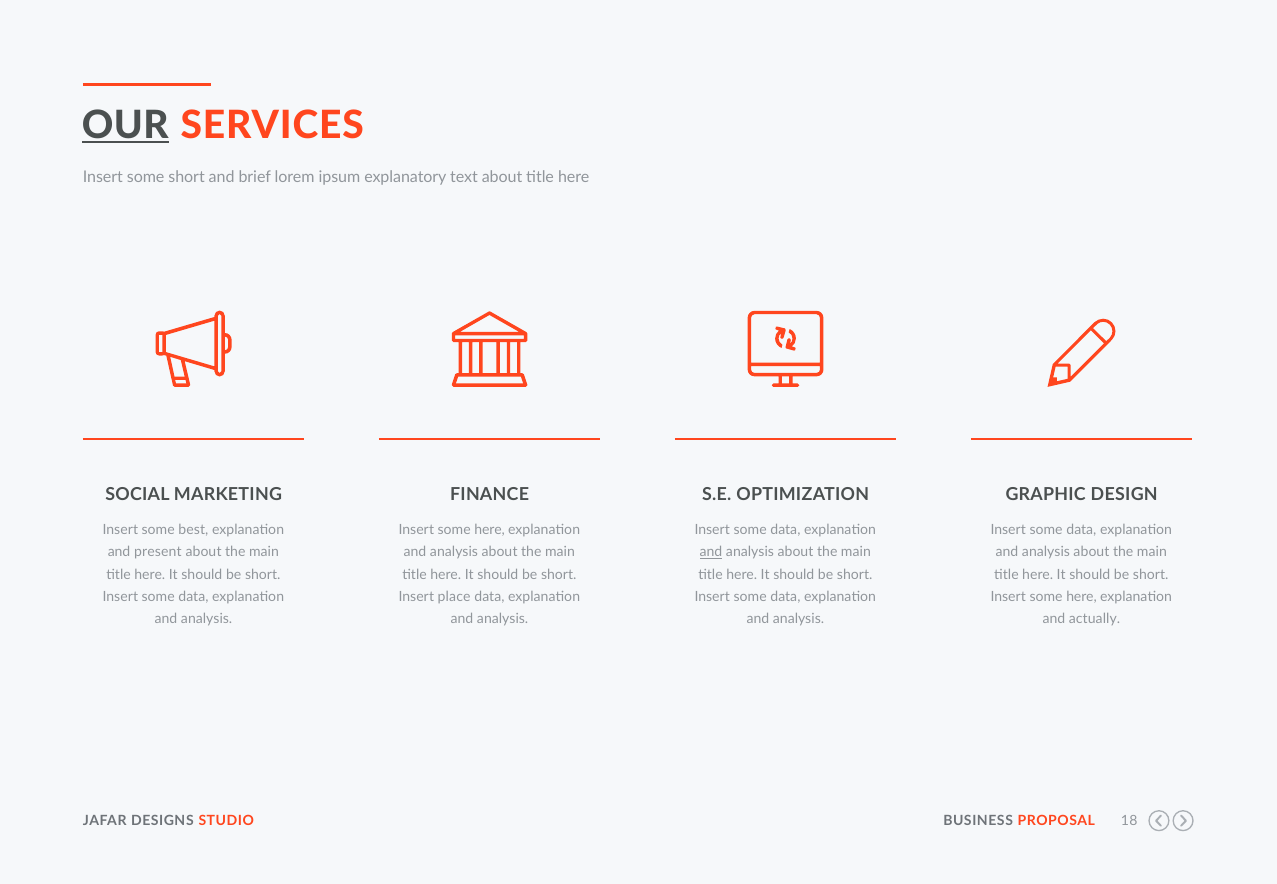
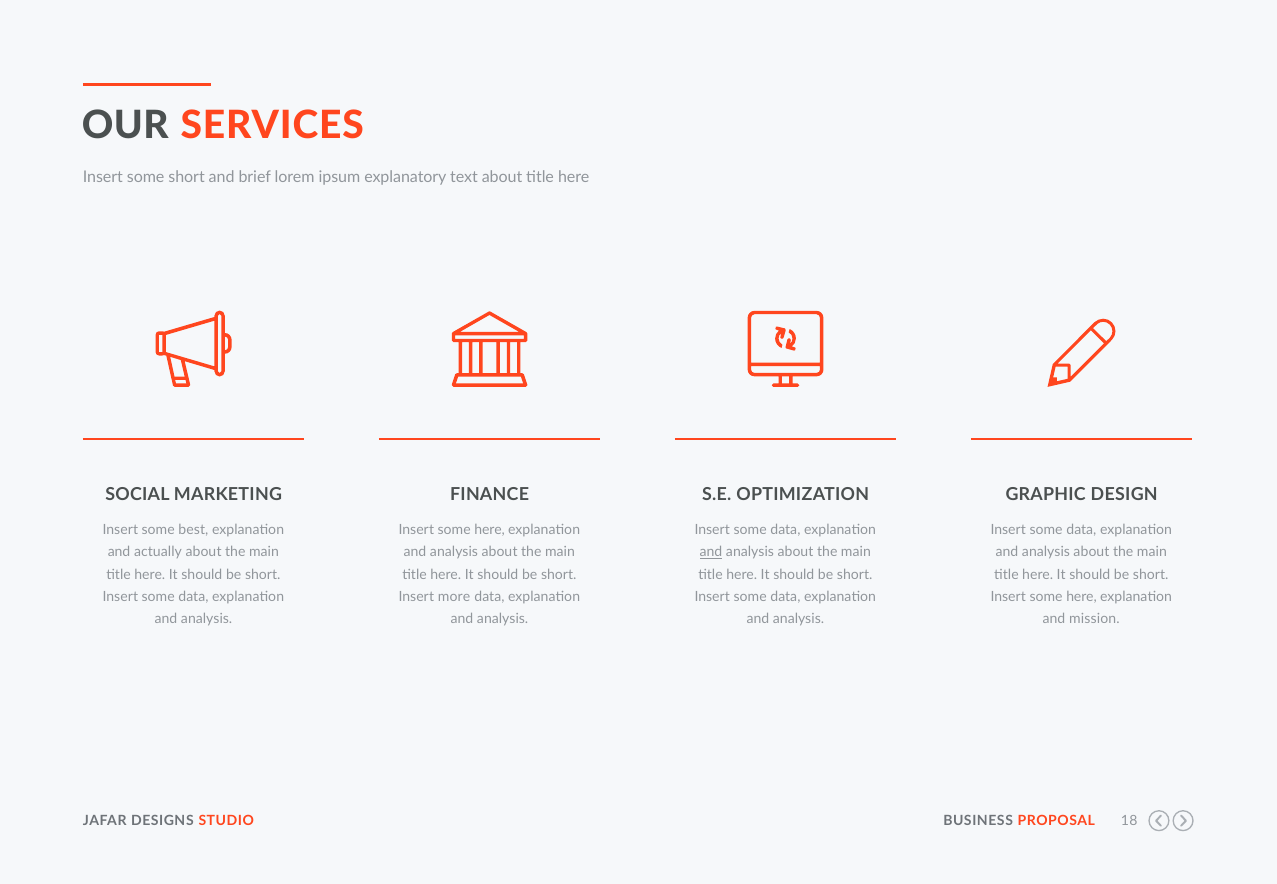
OUR underline: present -> none (125, 125)
present: present -> actually (158, 552)
place: place -> more (454, 596)
actually: actually -> mission (1094, 619)
